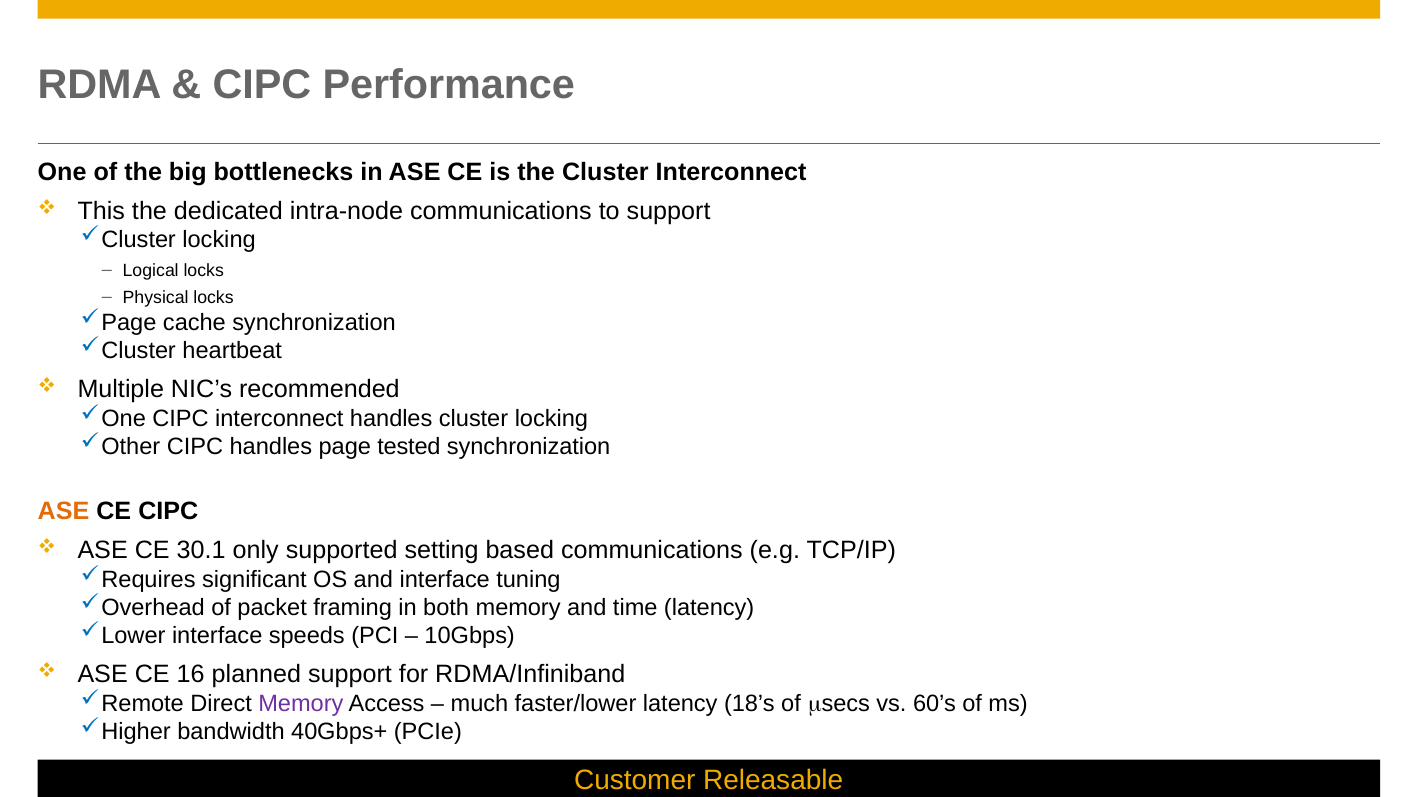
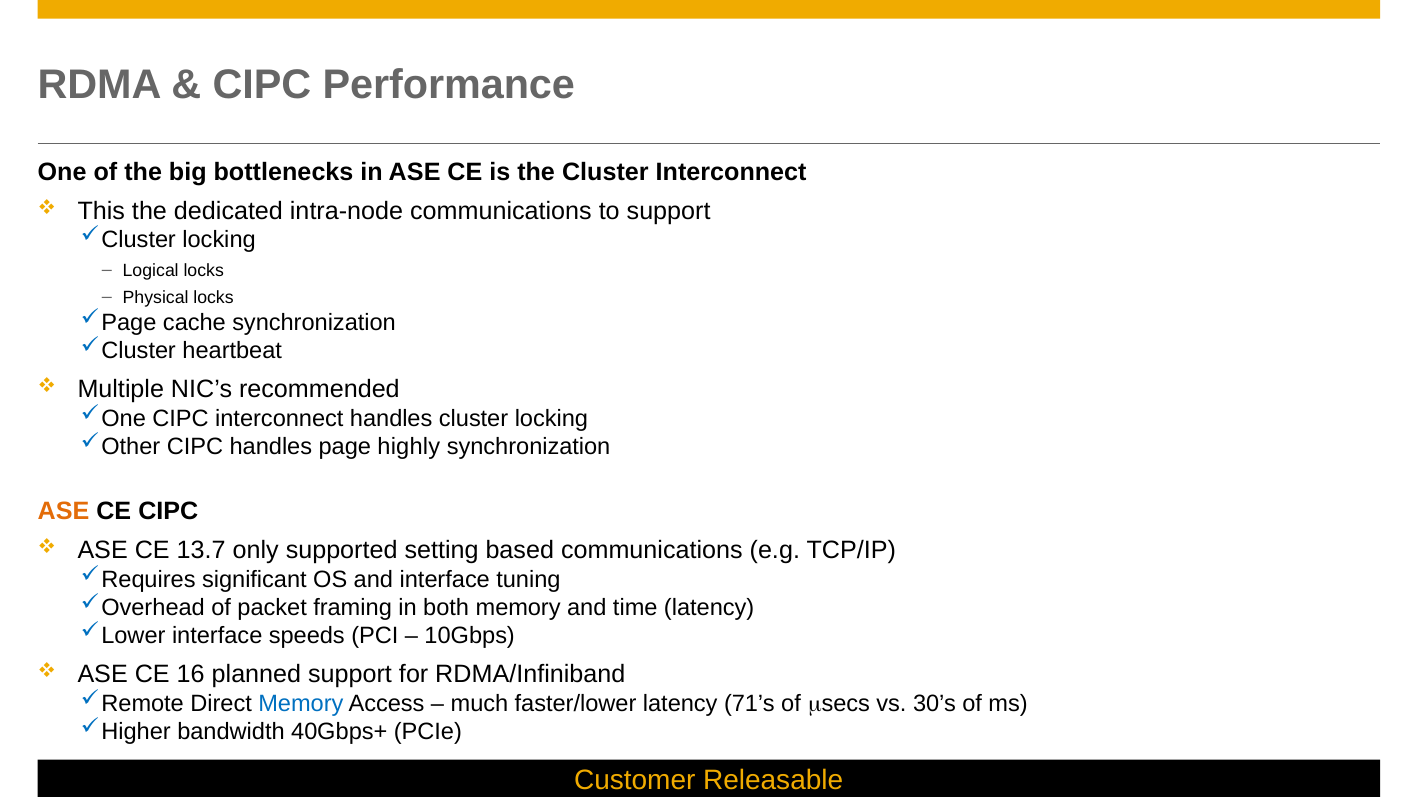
tested: tested -> highly (409, 447)
30.1: 30.1 -> 13.7 (201, 551)
Memory colour: purple -> blue (301, 704)
18’s: 18’s -> 71’s (749, 704)
60’s: 60’s -> 30’s (935, 704)
